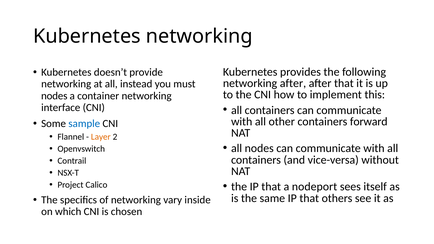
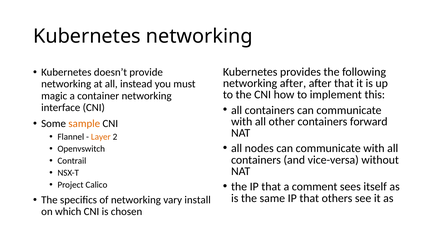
nodes: nodes -> magic (54, 96)
sample colour: blue -> orange (84, 124)
nodeport: nodeport -> comment (315, 187)
inside: inside -> install (198, 200)
